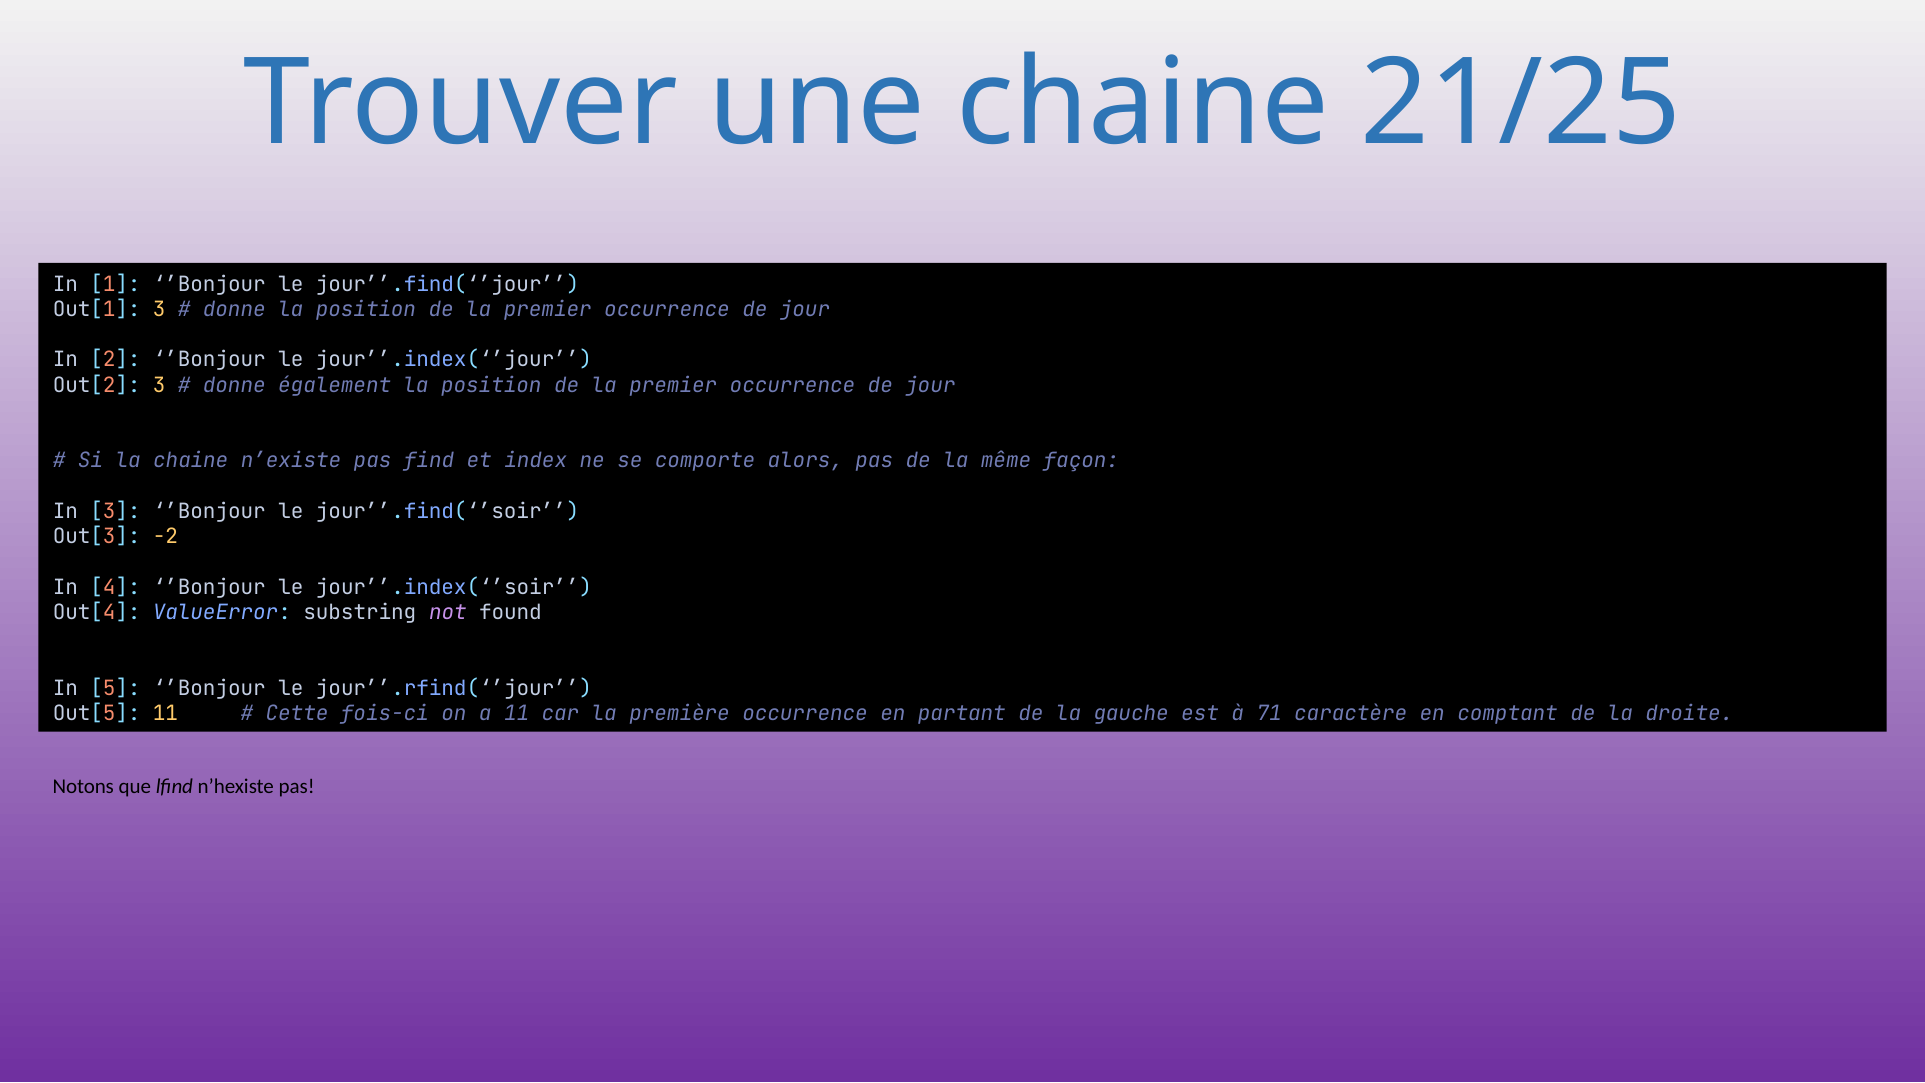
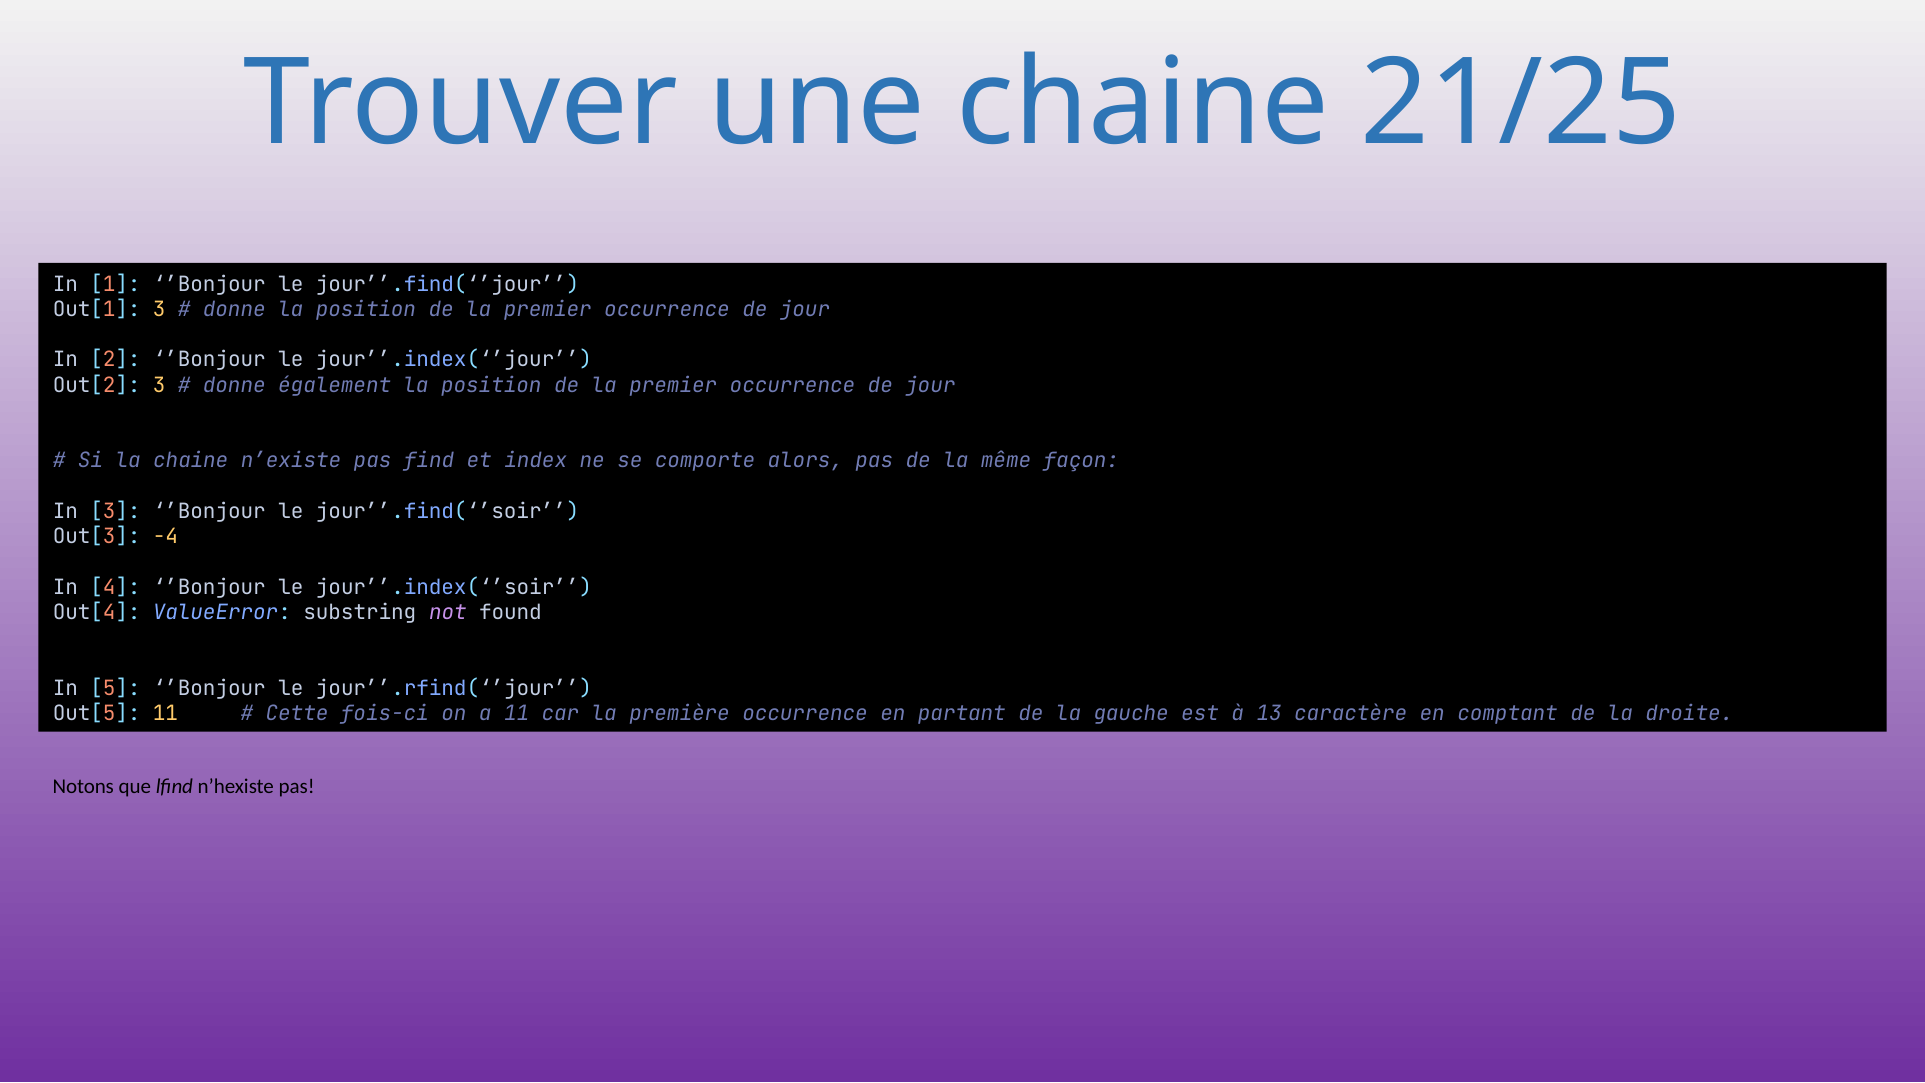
-2: -2 -> -4 (165, 537)
71: 71 -> 13 (1269, 713)
